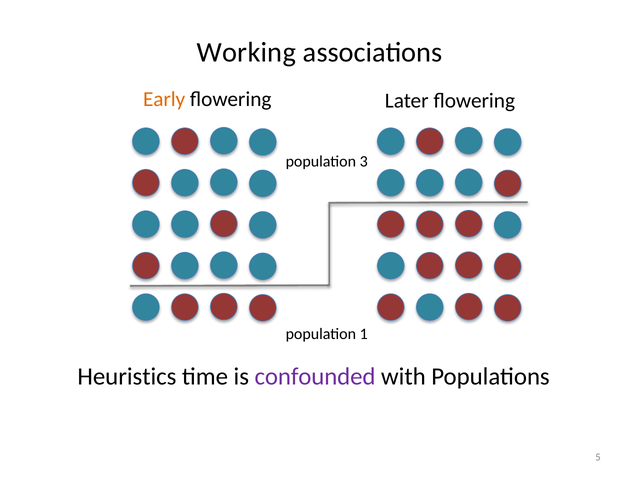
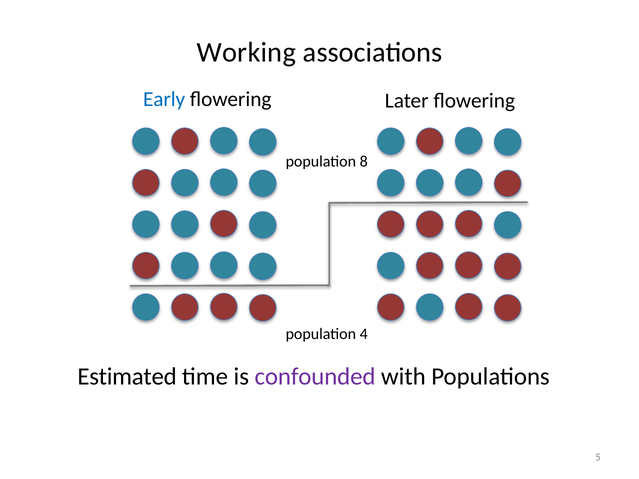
Early colour: orange -> blue (164, 99)
3: 3 -> 8 (364, 162)
1: 1 -> 4 (364, 334)
Heuristics: Heuristics -> Estimated (127, 377)
